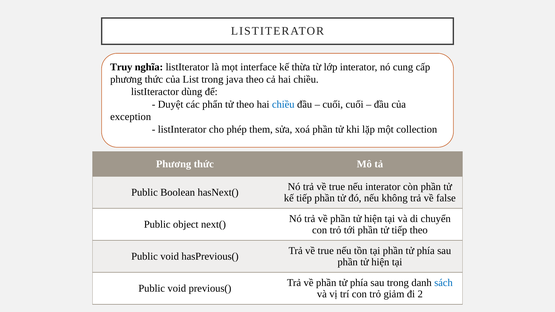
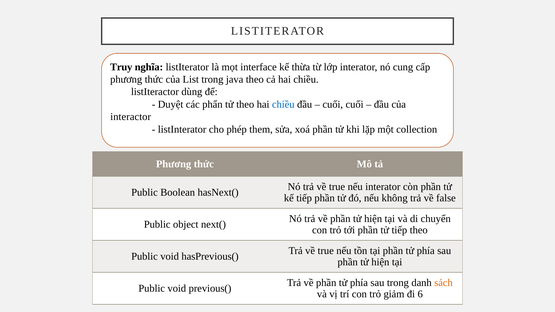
exception: exception -> interactor (131, 117)
sách colour: blue -> orange (443, 283)
2: 2 -> 6 (420, 294)
